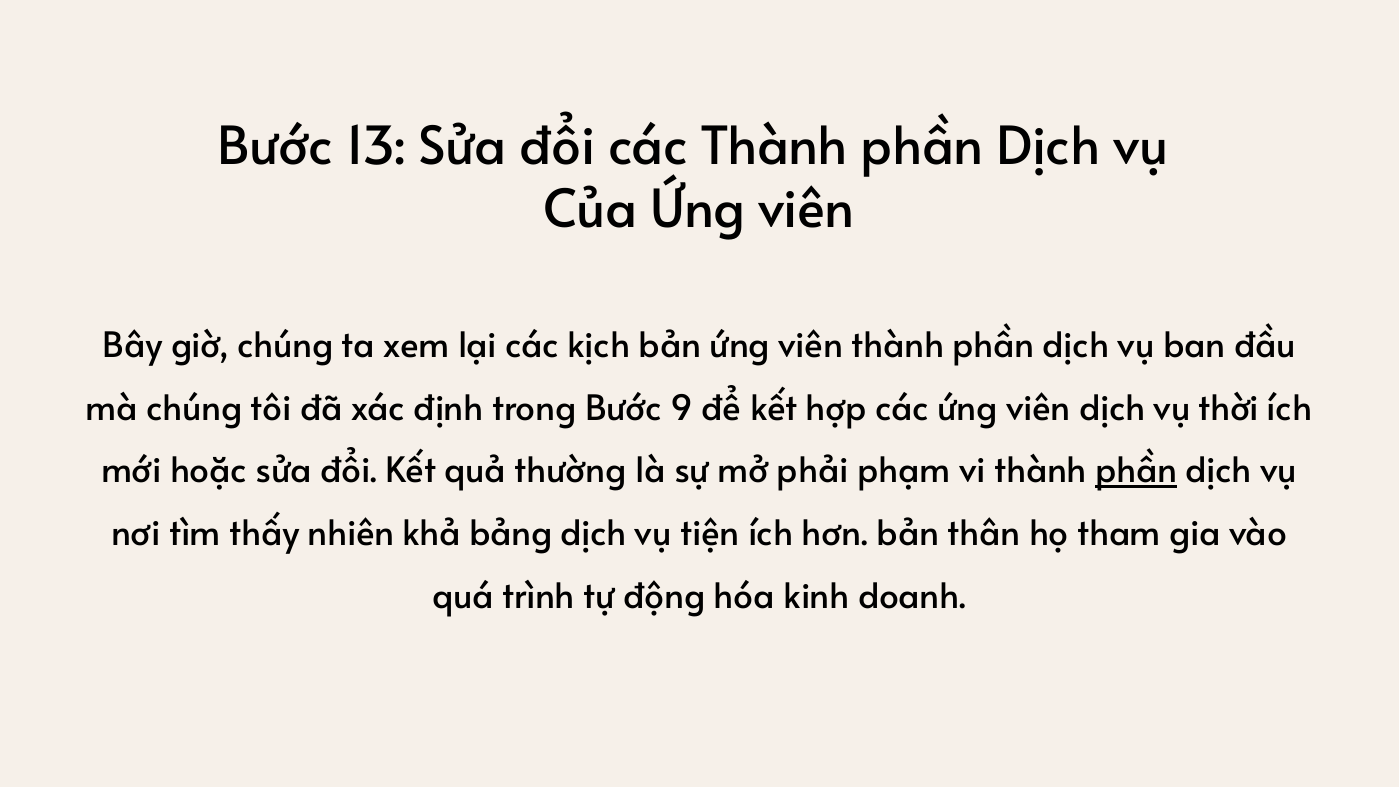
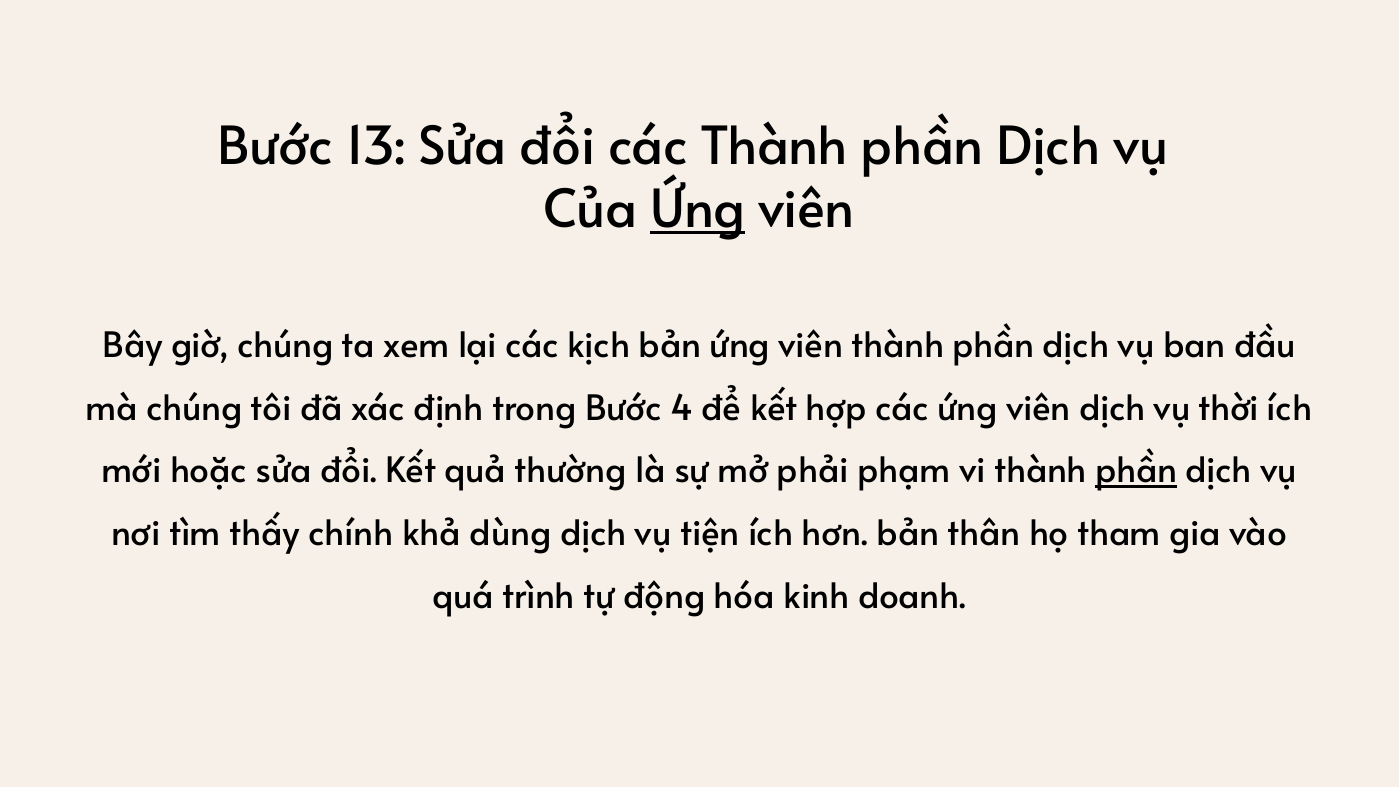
Ứng underline: none -> present (698, 210)
9: 9 -> 4 (682, 408)
nhiên: nhiên -> chính (351, 534)
bảng: bảng -> dùng (511, 534)
